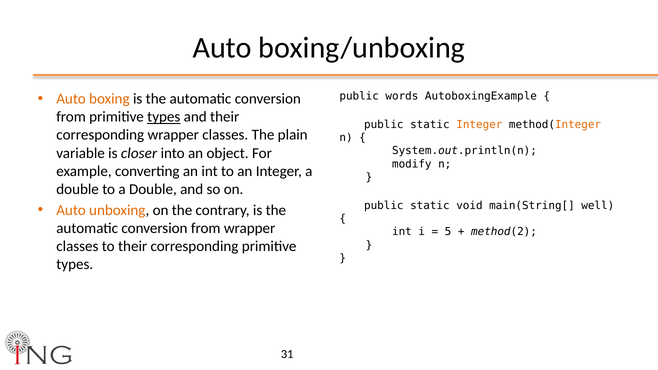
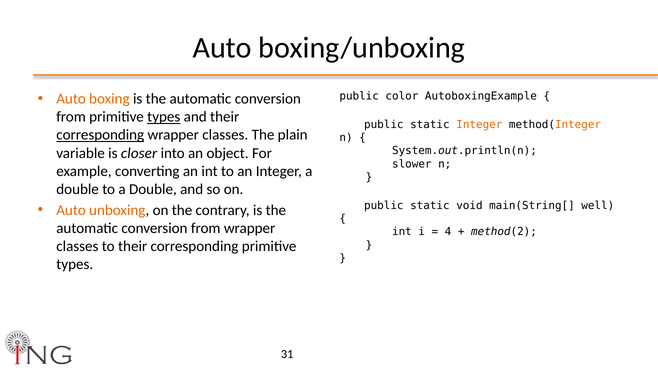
words: words -> color (402, 96)
corresponding underline: none -> present (100, 135)
modify: modify -> slower (412, 164)
5: 5 -> 4 (448, 232)
